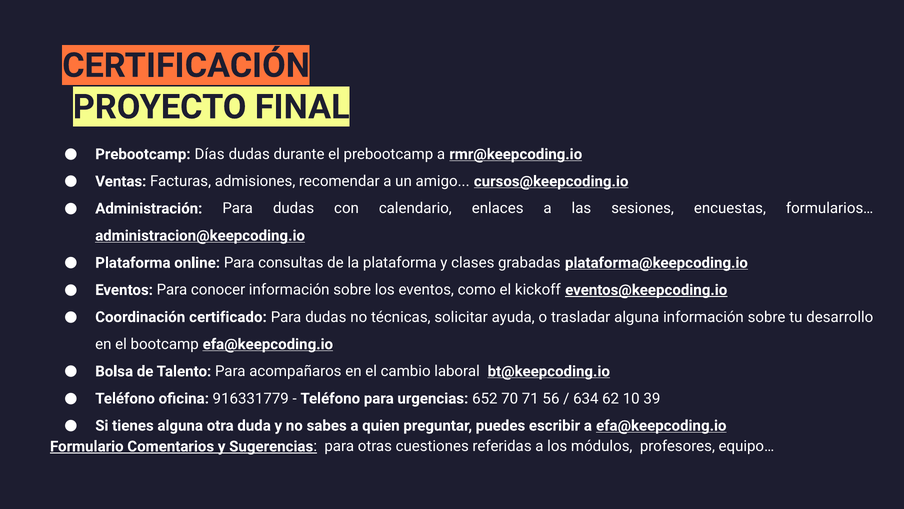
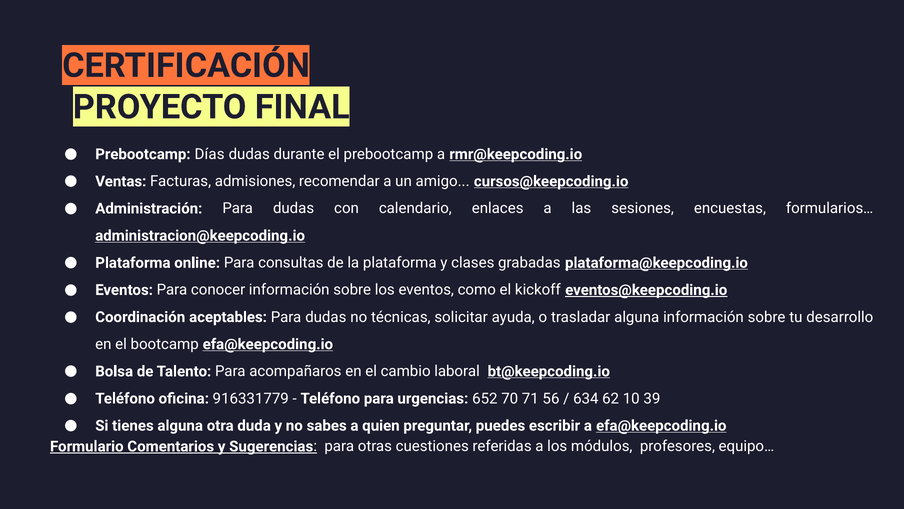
certificado: certificado -> aceptables (228, 317)
